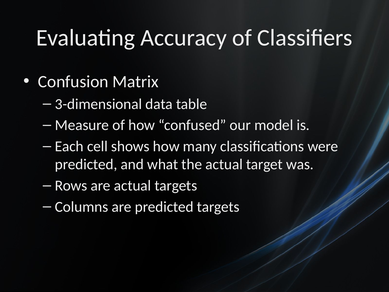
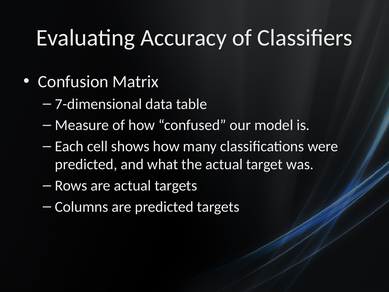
3-dimensional: 3-dimensional -> 7-dimensional (99, 104)
